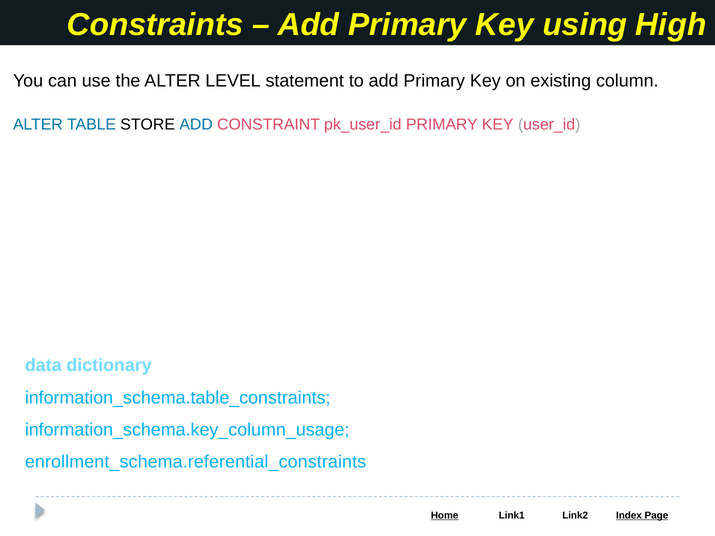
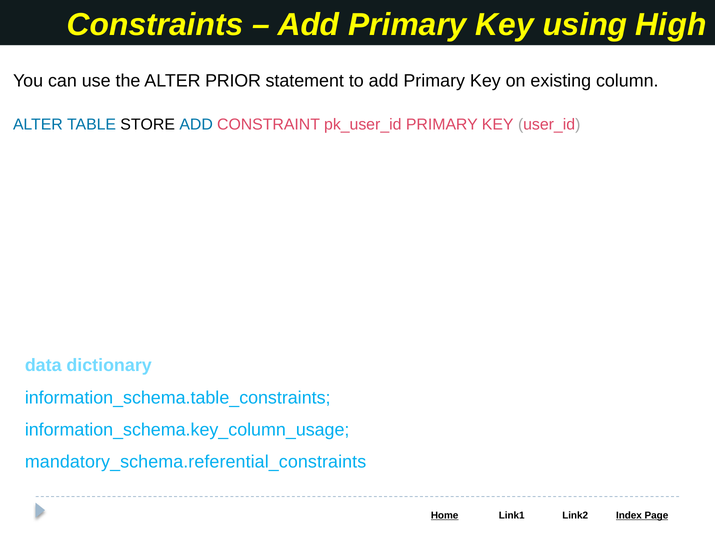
LEVEL: LEVEL -> PRIOR (233, 81)
enrollment_schema.referential_constraints: enrollment_schema.referential_constraints -> mandatory_schema.referential_constraints (196, 462)
